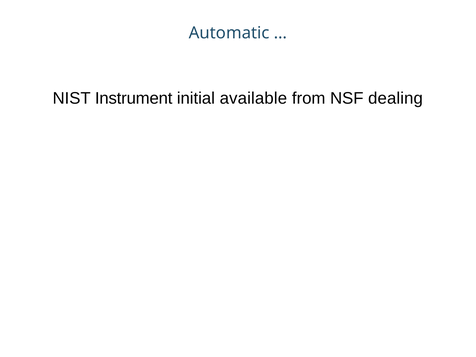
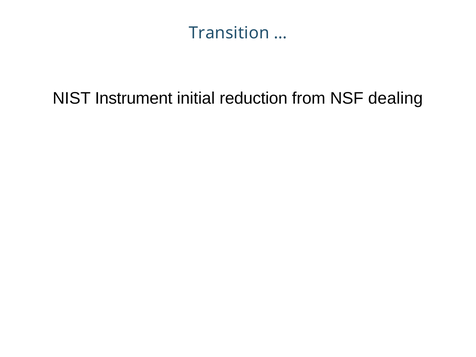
Automatic: Automatic -> Transition (229, 33)
available: available -> reduction (254, 98)
